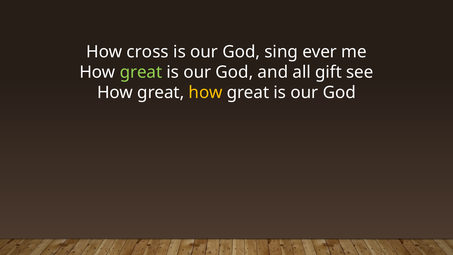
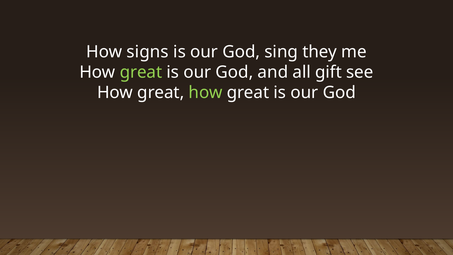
cross: cross -> signs (148, 52)
ever: ever -> they (320, 52)
how colour: yellow -> light green (206, 93)
